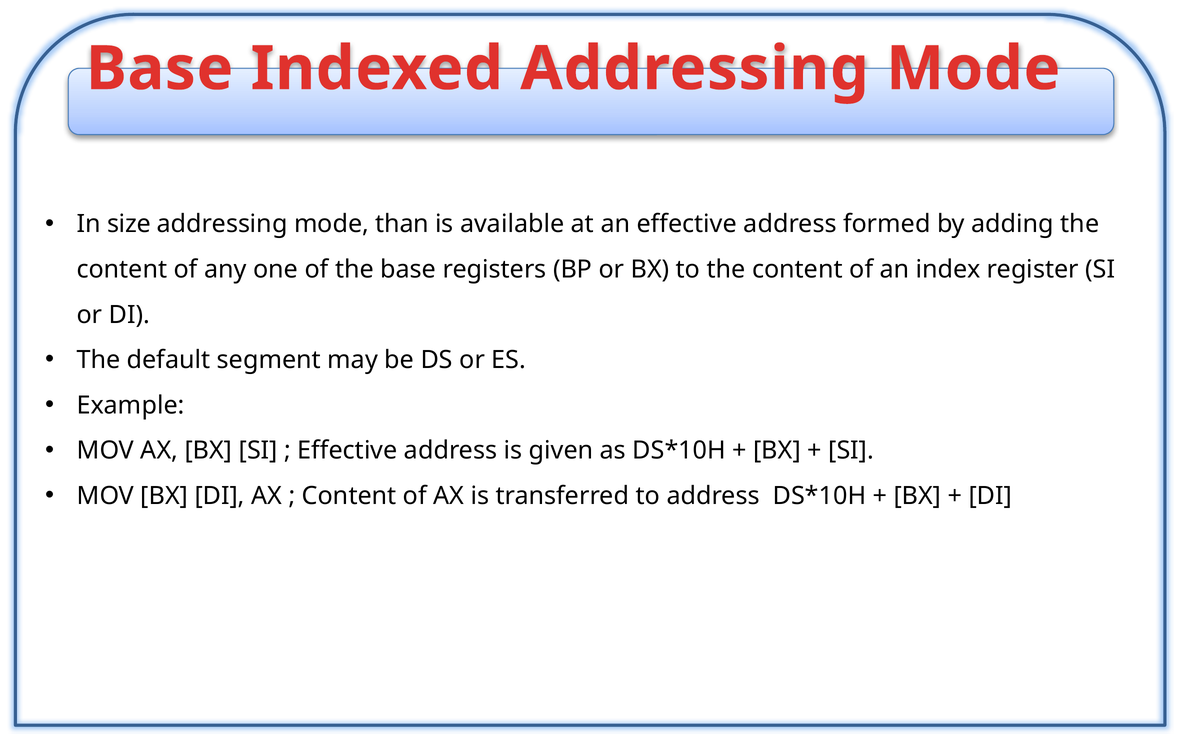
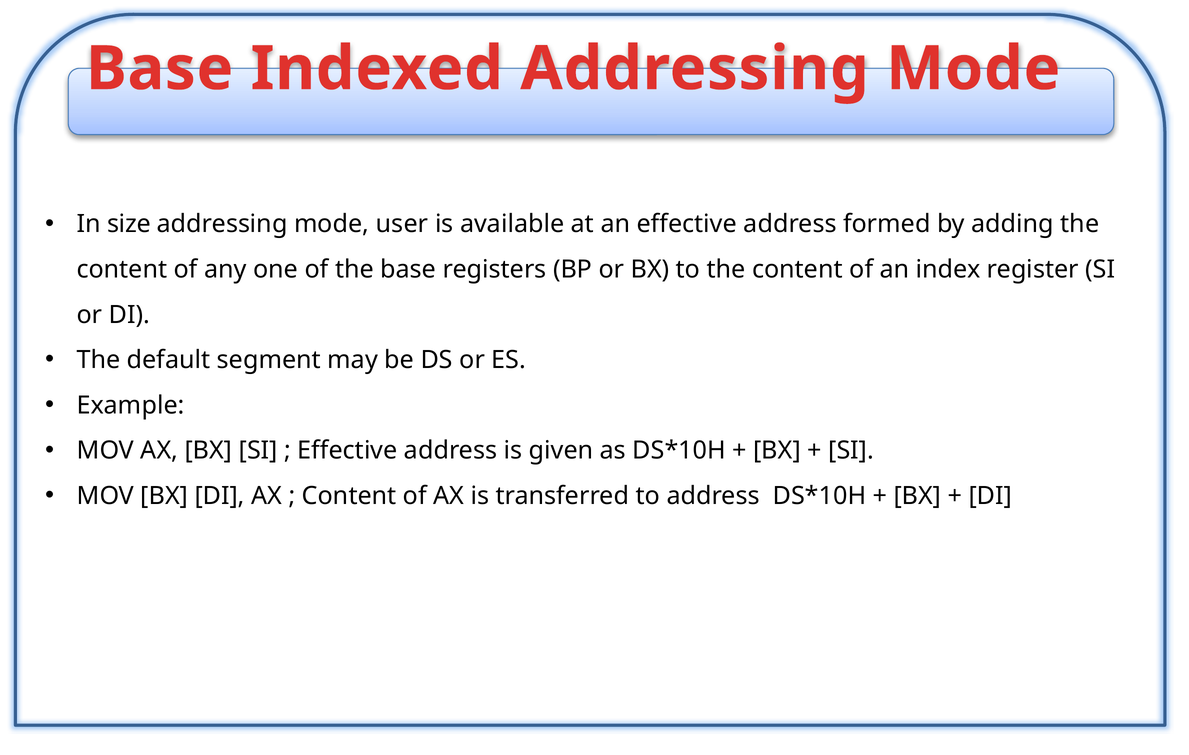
than: than -> user (402, 224)
